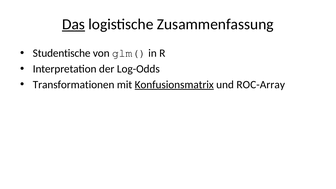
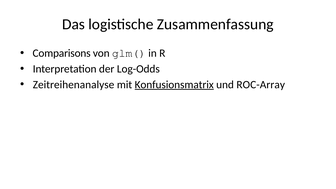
Das underline: present -> none (73, 24)
Studentische: Studentische -> Comparisons (62, 53)
Transformationen: Transformationen -> Zeitreihenanalyse (74, 85)
